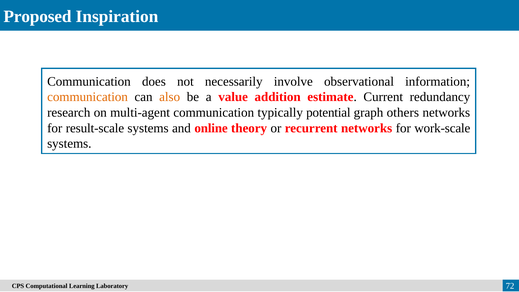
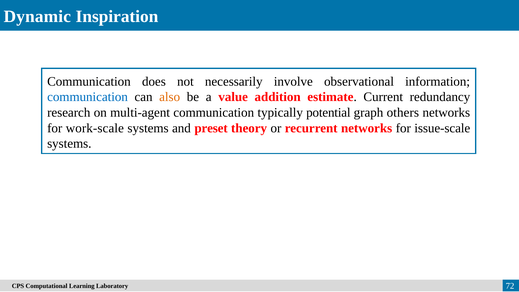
Proposed: Proposed -> Dynamic (37, 17)
communication colour: orange -> blue (88, 97)
result-scale: result-scale -> work-scale (95, 128)
online: online -> preset (211, 128)
work-scale: work-scale -> issue-scale (442, 128)
